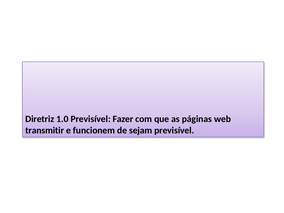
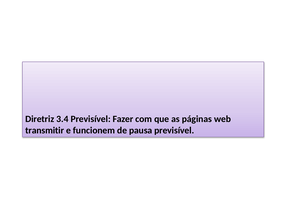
1.0: 1.0 -> 3.4 (62, 119)
sejam: sejam -> pausa (141, 130)
